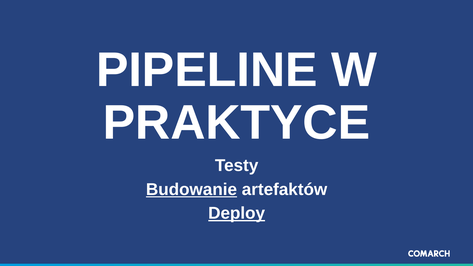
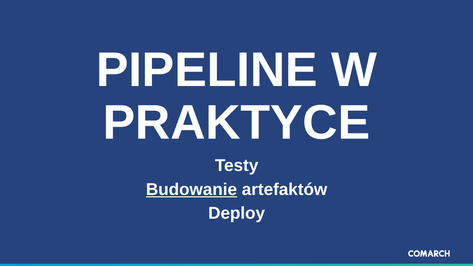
Deploy underline: present -> none (237, 213)
